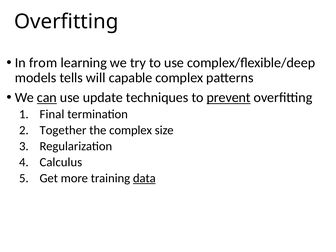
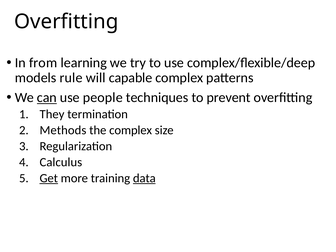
tells: tells -> rule (71, 78)
update: update -> people (103, 98)
prevent underline: present -> none (229, 98)
Final: Final -> They (52, 114)
Together: Together -> Methods (63, 130)
Get underline: none -> present (49, 178)
